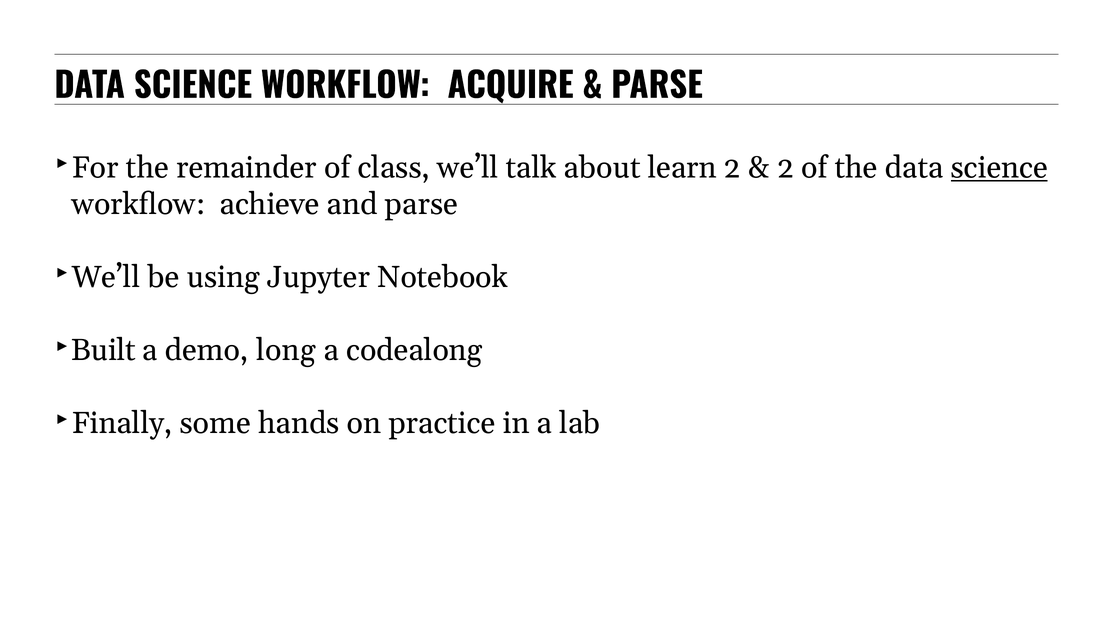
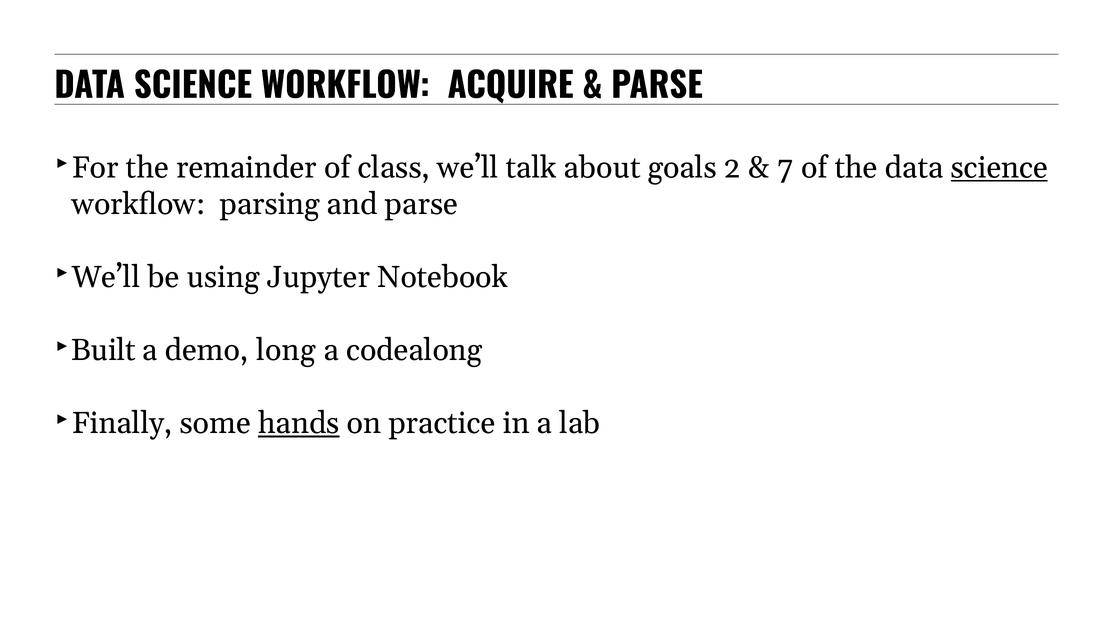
learn: learn -> goals (682, 168)
2: 2 -> 7 (785, 168)
achieve: achieve -> parsing (270, 204)
hands underline: none -> present (299, 423)
